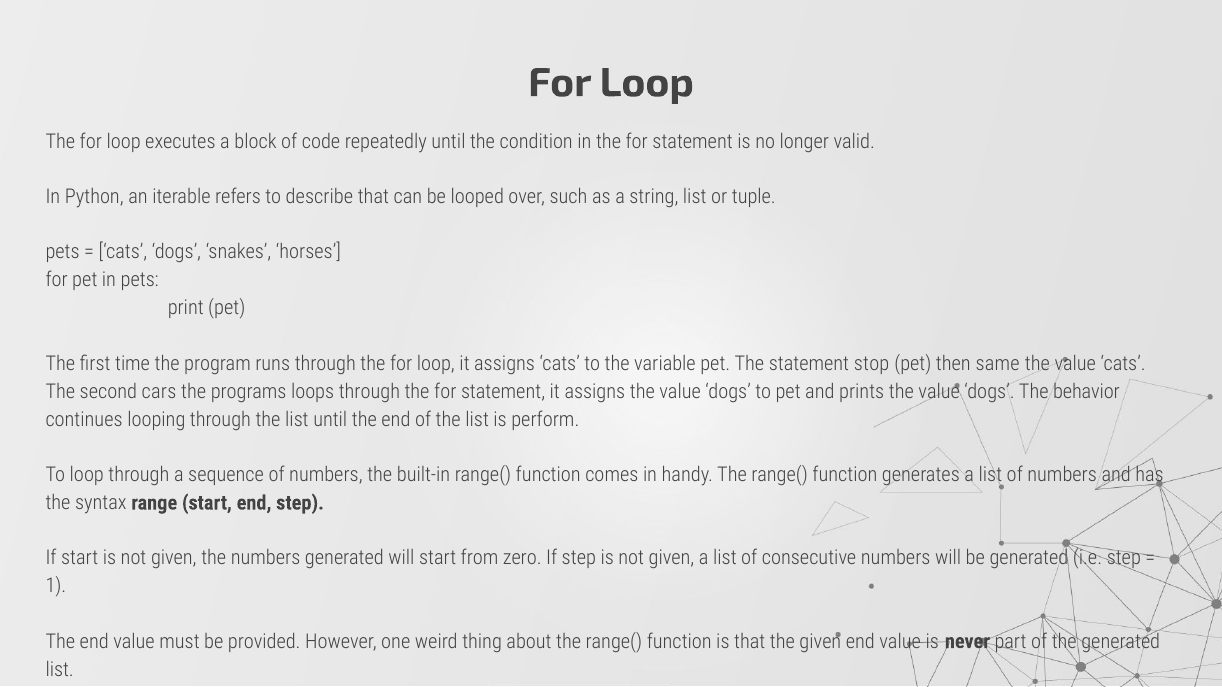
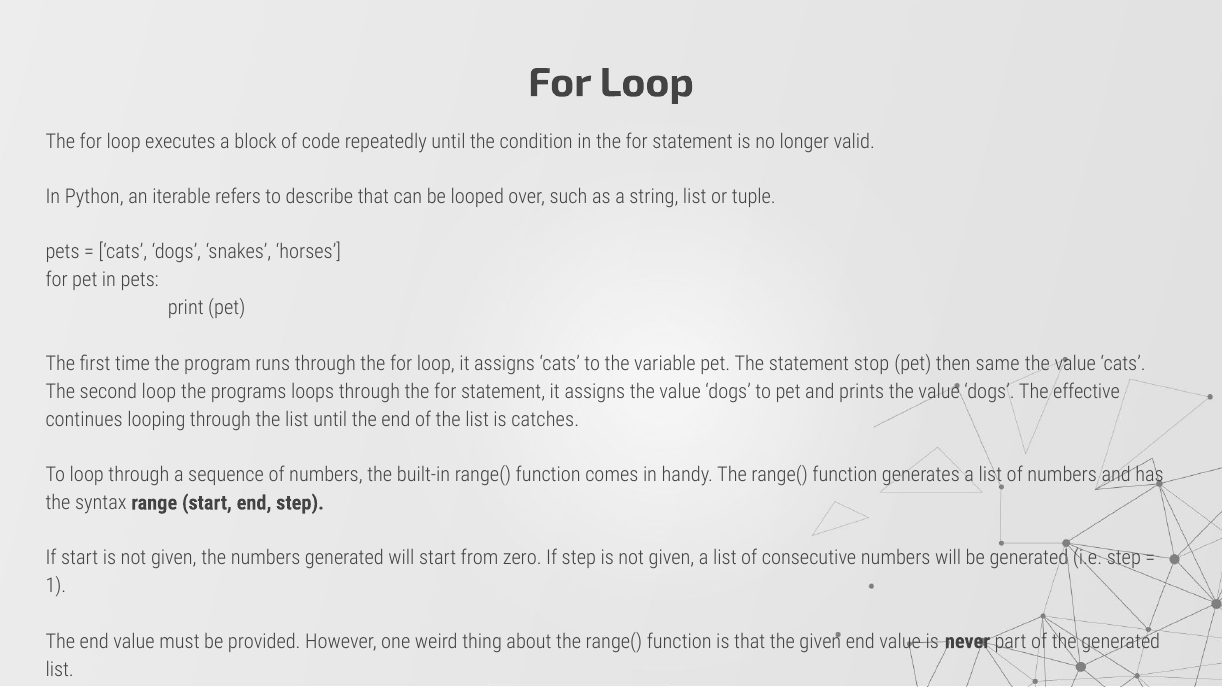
second cars: cars -> loop (159, 392)
behavior: behavior -> effective (1086, 392)
perform: perform -> catches (545, 420)
